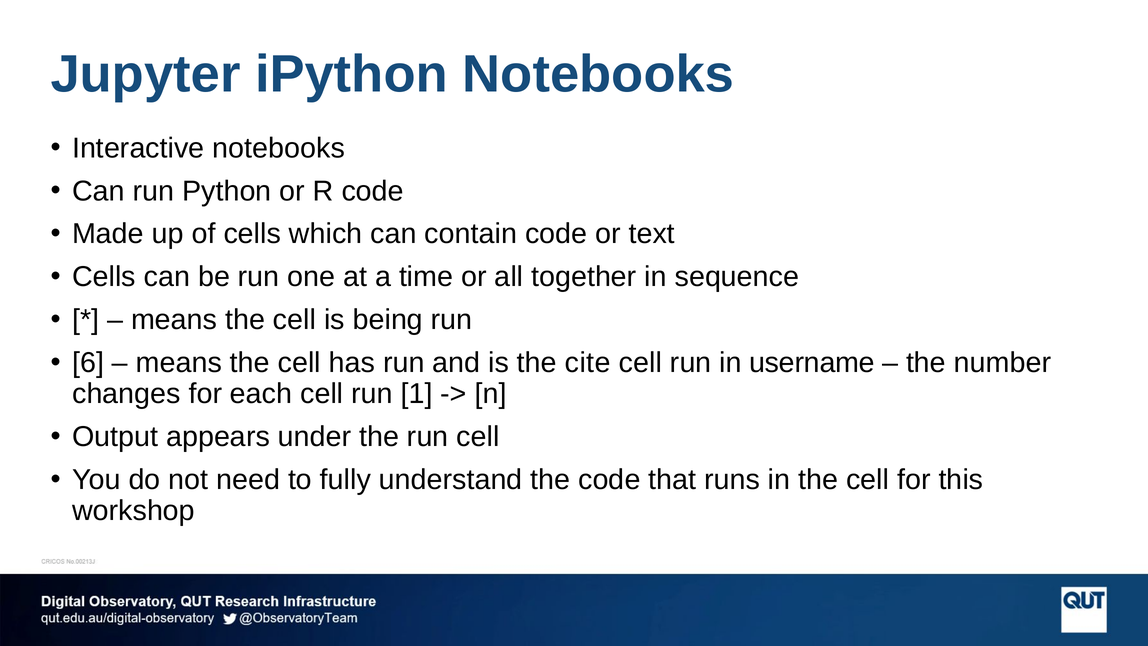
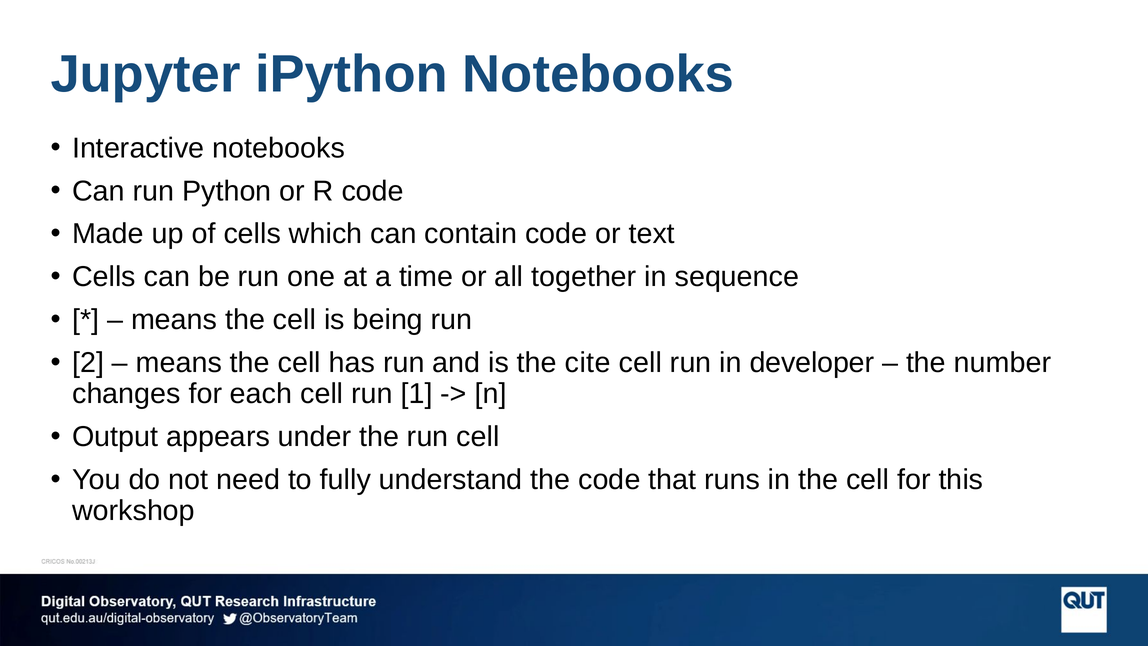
6: 6 -> 2 (88, 363)
username: username -> developer (812, 363)
